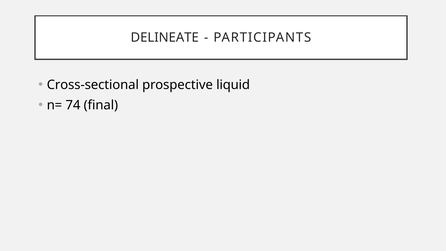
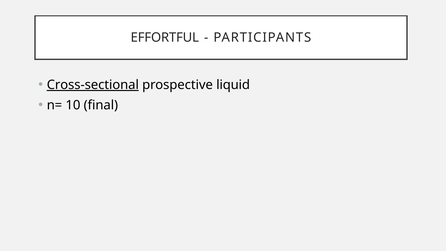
DELINEATE: DELINEATE -> EFFORTFUL (165, 37)
Cross-sectional underline: none -> present (93, 85)
74: 74 -> 10 (73, 105)
